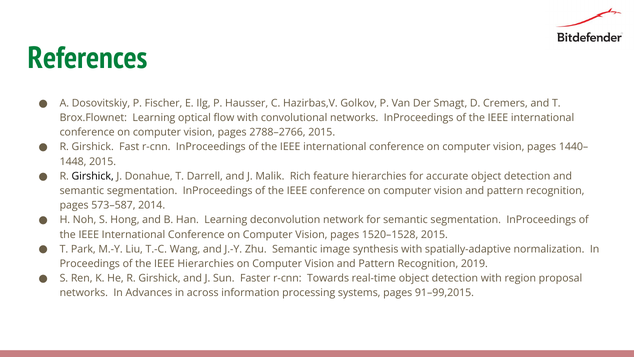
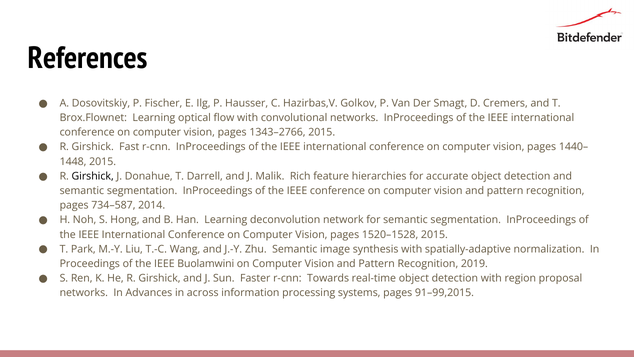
References colour: green -> black (88, 58)
2788–2766: 2788–2766 -> 1343–2766 (277, 132)
573–587: 573–587 -> 734–587 (113, 205)
IEEE Hierarchies: Hierarchies -> Buolamwini (206, 263)
